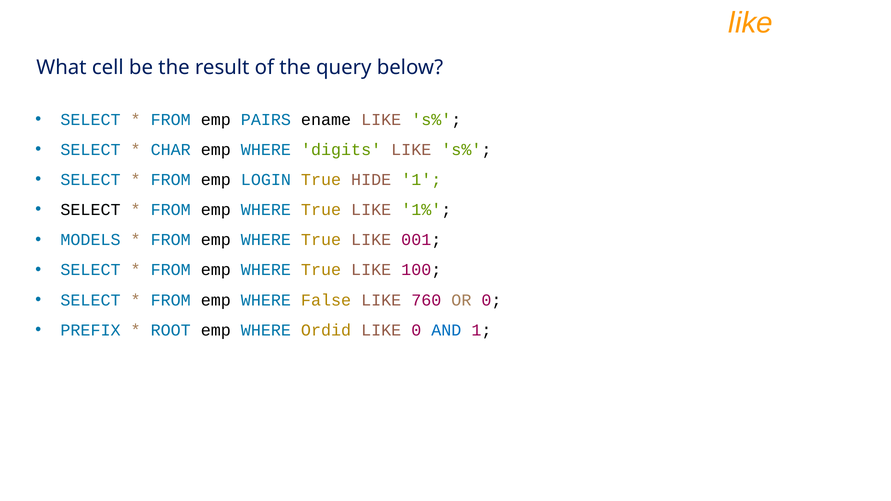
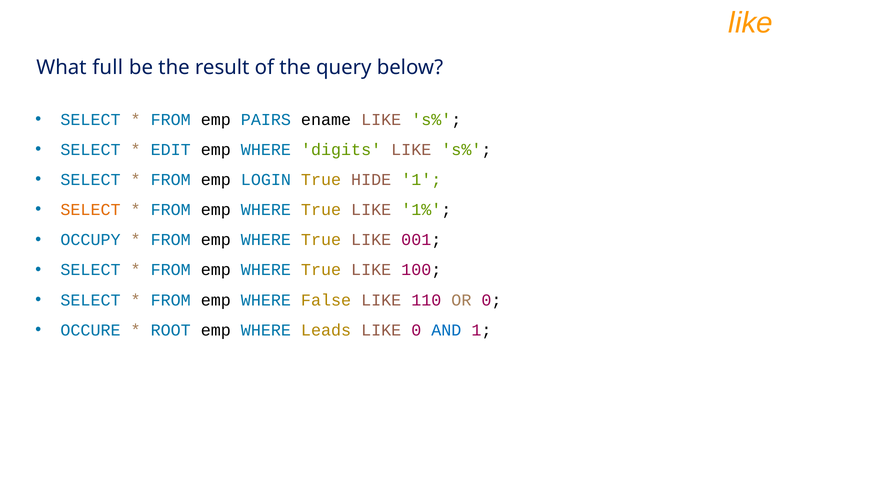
cell: cell -> full (108, 68)
CHAR: CHAR -> EDIT (171, 150)
SELECT colour: black -> orange (91, 210)
MODELS: MODELS -> OCCUPY (91, 240)
760: 760 -> 110 (426, 300)
PREFIX: PREFIX -> OCCURE (91, 330)
Ordid: Ordid -> Leads (326, 330)
